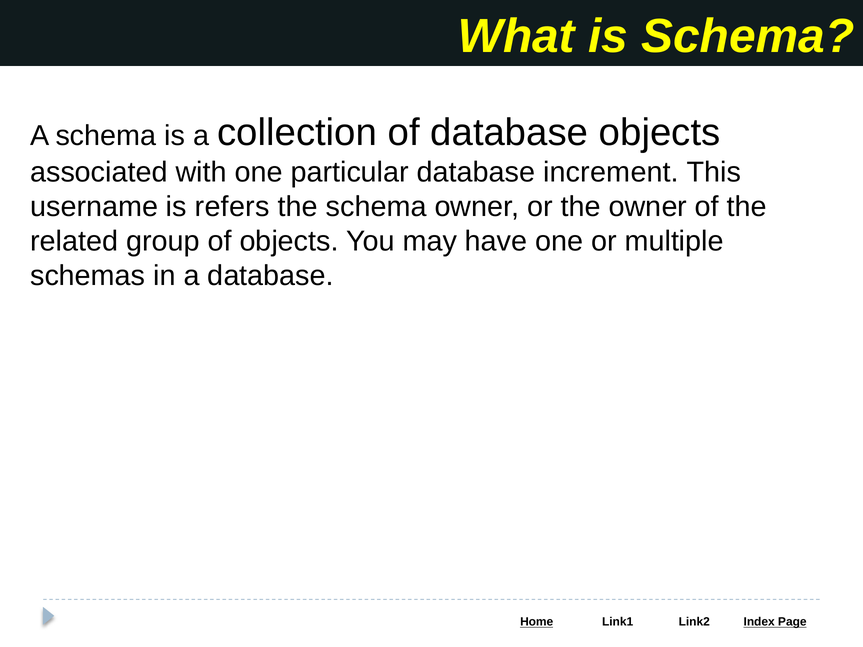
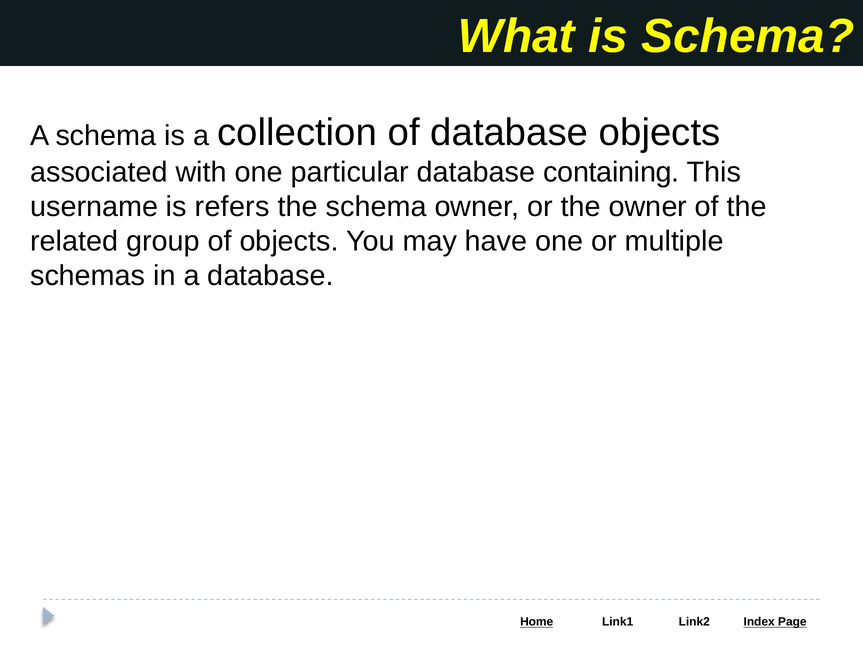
increment: increment -> containing (611, 172)
